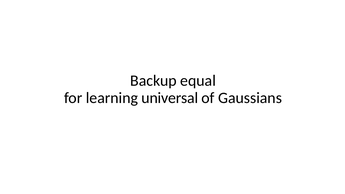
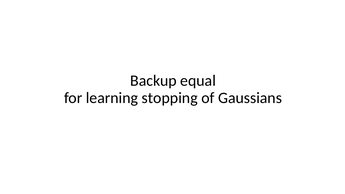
universal: universal -> stopping (170, 98)
